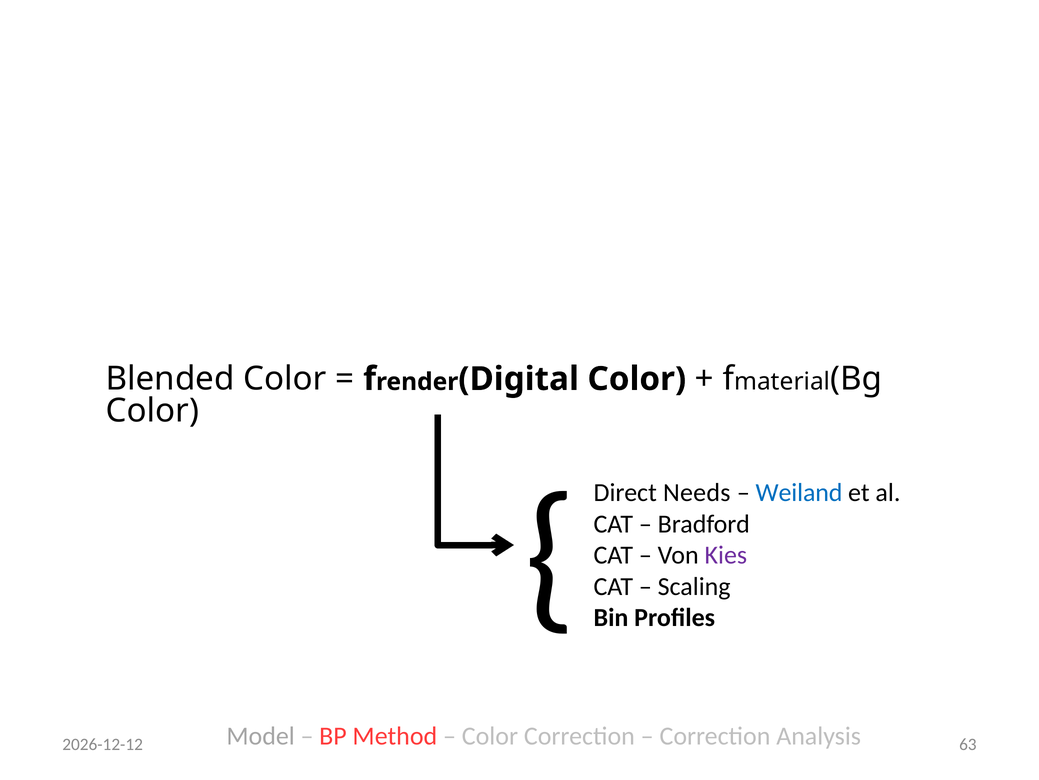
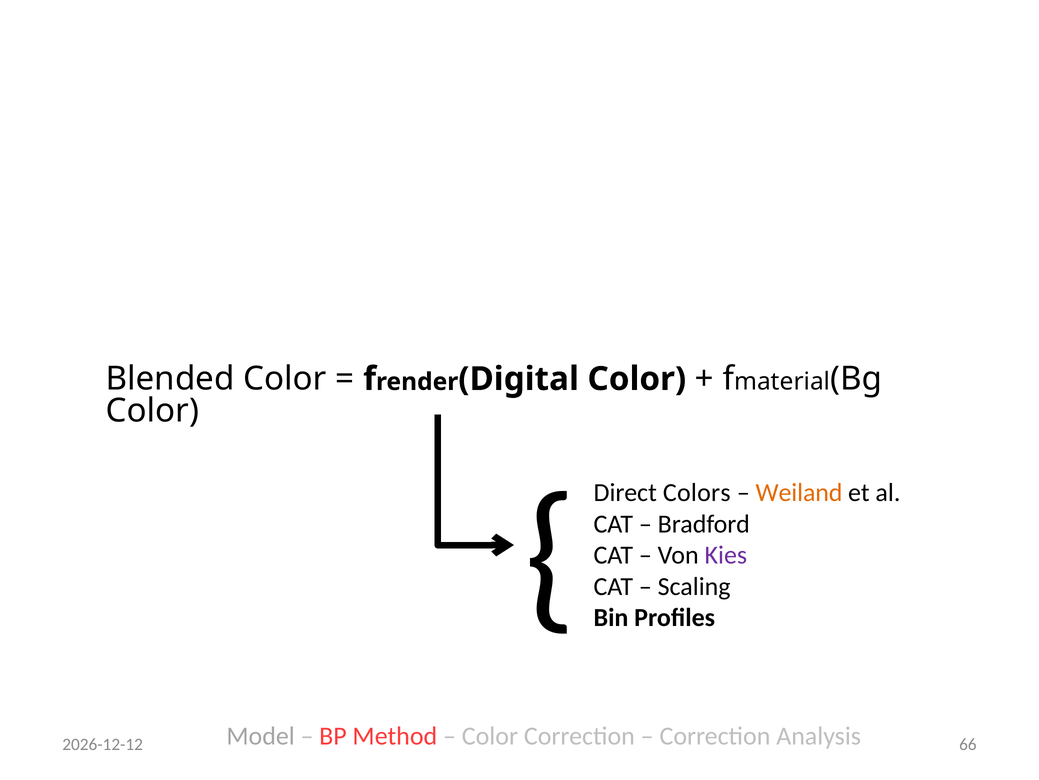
Needs: Needs -> Colors (697, 492)
Weiland colour: blue -> orange (799, 492)
63: 63 -> 66 (968, 744)
